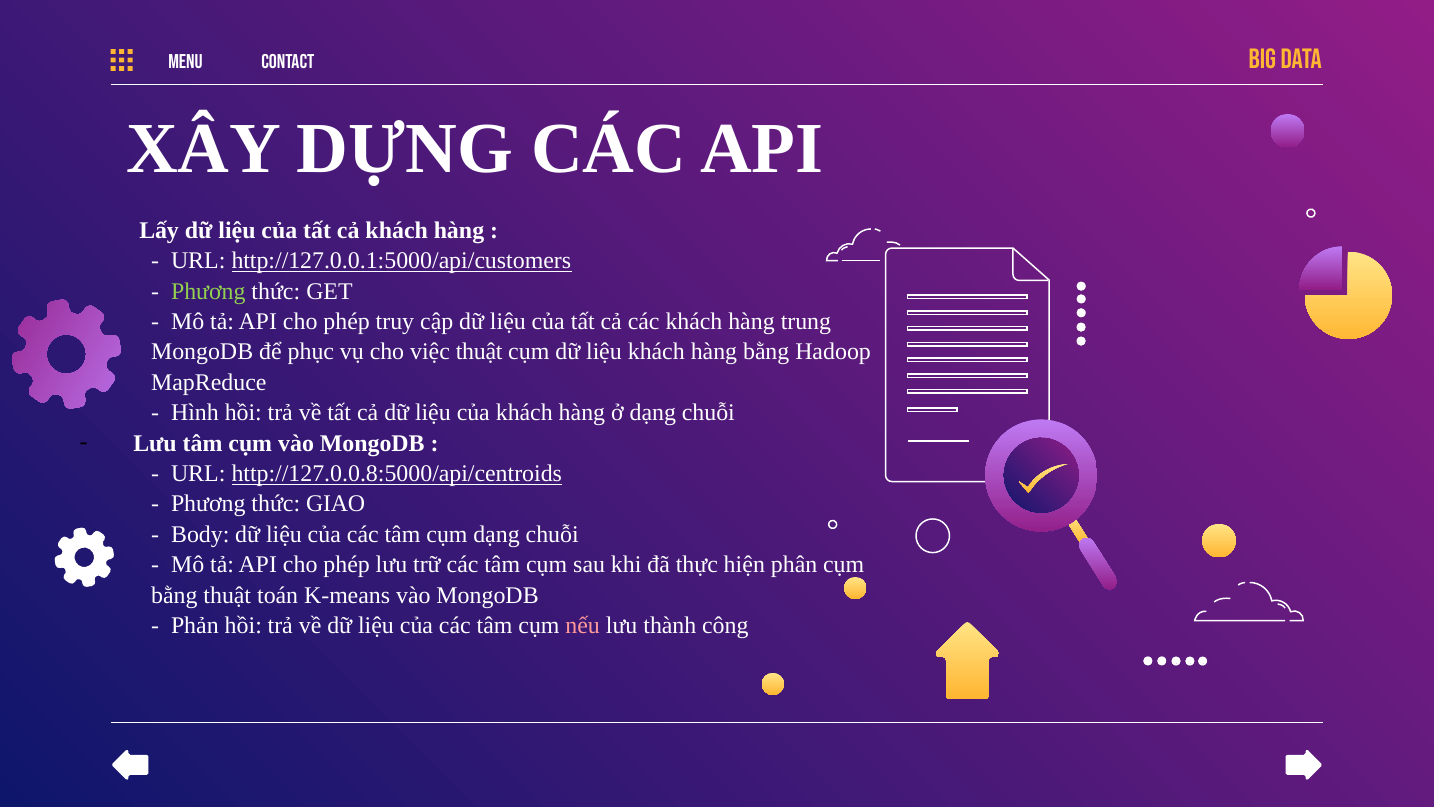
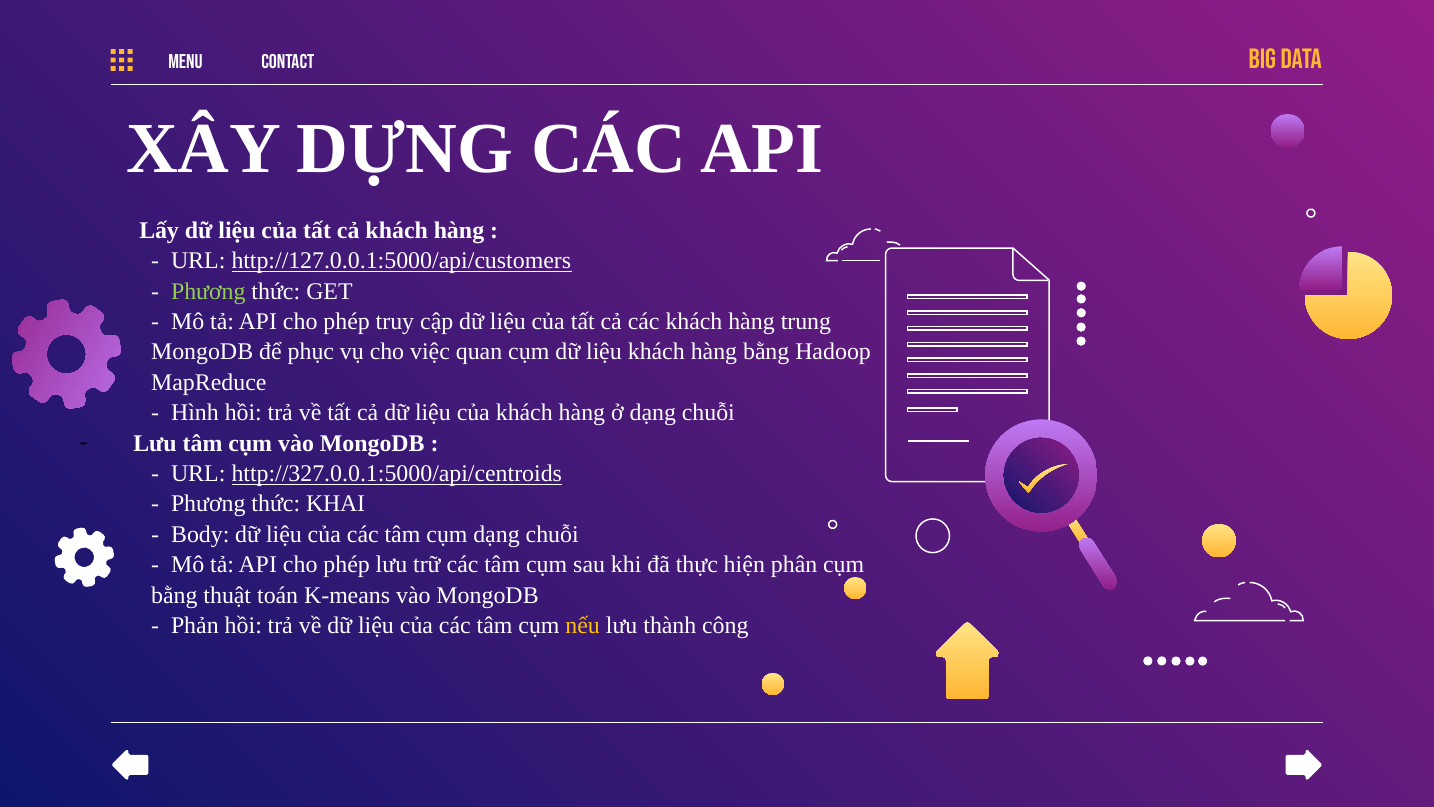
việc thuật: thuật -> quan (479, 352)
http://127.0.0.8:5000/api/centroids: http://127.0.0.8:5000/api/centroids -> http://327.0.0.1:5000/api/centroids (397, 473)
GIAO: GIAO -> KHAI (336, 504)
nếu colour: pink -> yellow (583, 625)
